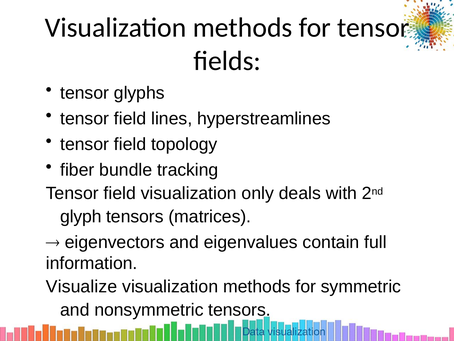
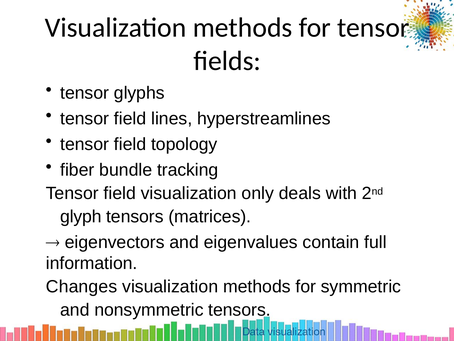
Visualize: Visualize -> Changes (82, 286)
